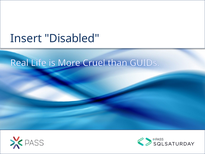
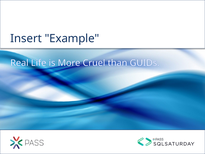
Disabled: Disabled -> Example (72, 38)
